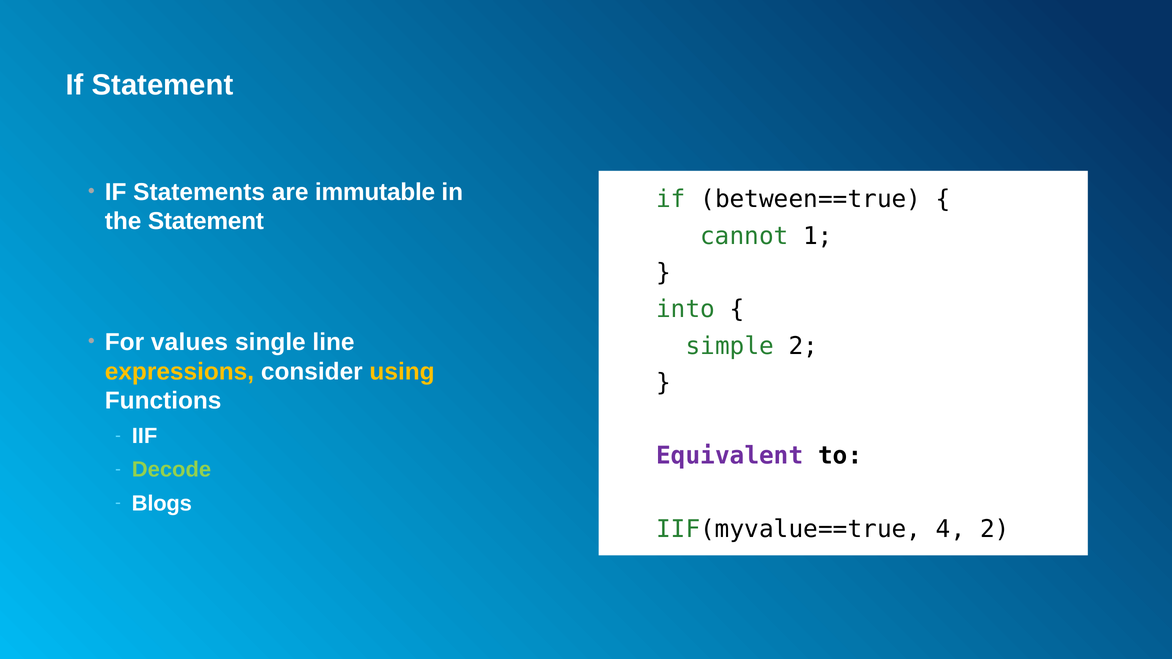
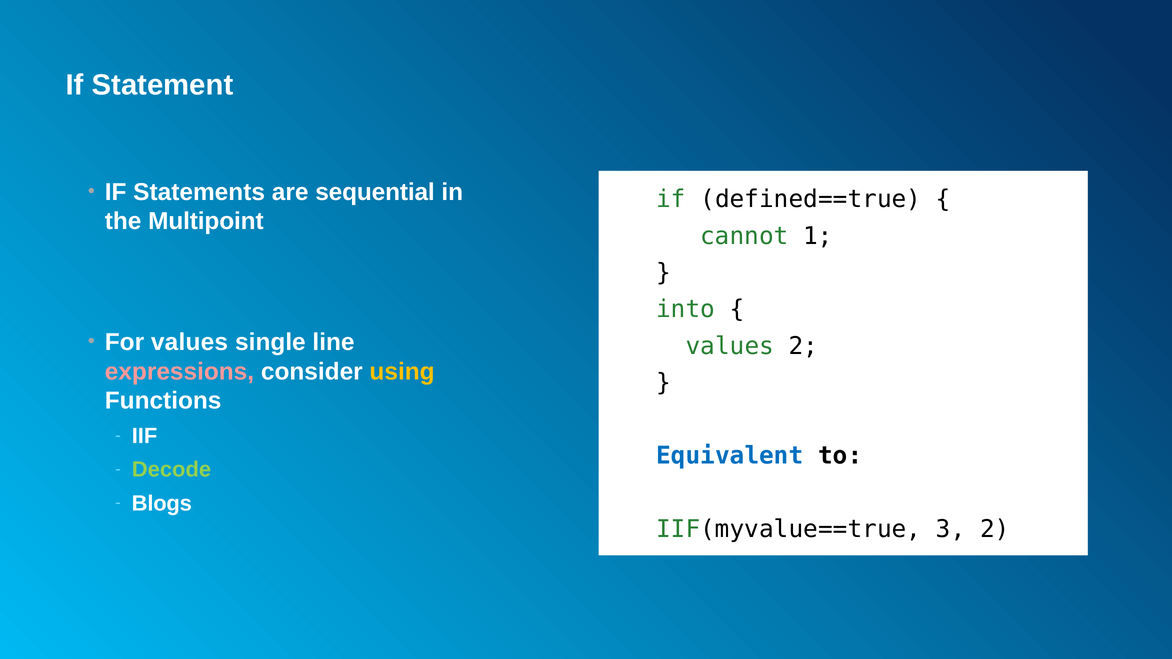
immutable: immutable -> sequential (375, 192)
between==true: between==true -> defined==true (811, 200)
the Statement: Statement -> Multipoint (206, 221)
simple: simple -> values (730, 346)
expressions colour: yellow -> pink (179, 372)
Equivalent colour: purple -> blue (730, 456)
4: 4 -> 3 (951, 529)
